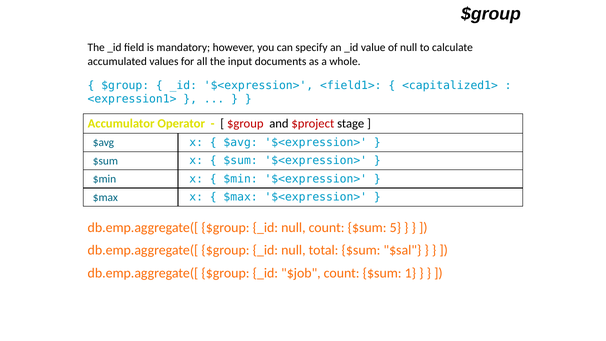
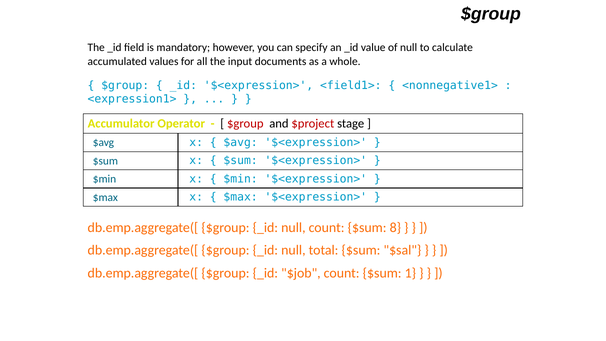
<capitalized1>: <capitalized1> -> <nonnegative1> (450, 86)
5: 5 -> 8 (395, 227)
